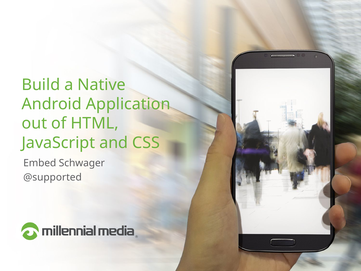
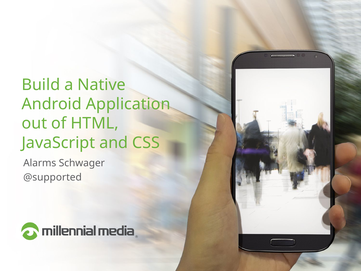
Embed: Embed -> Alarms (40, 163)
